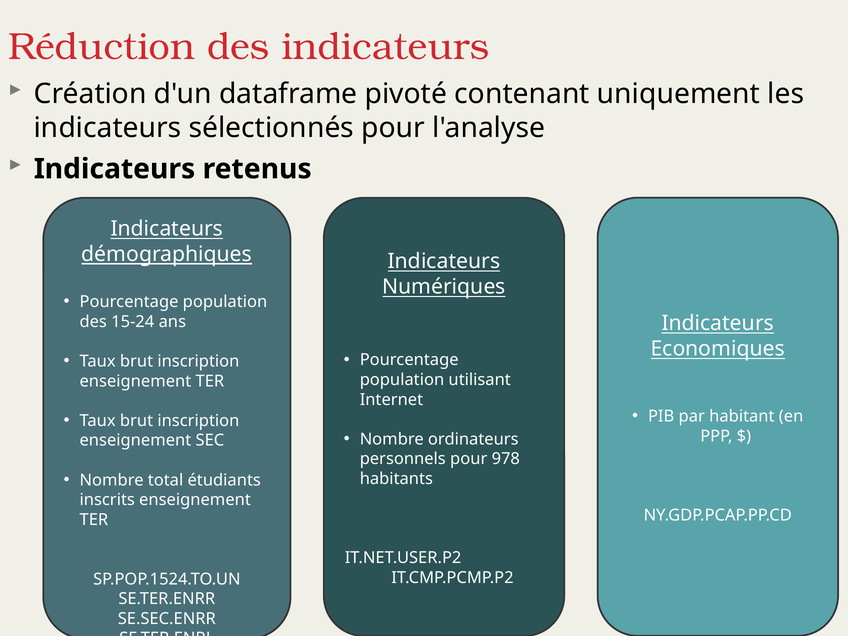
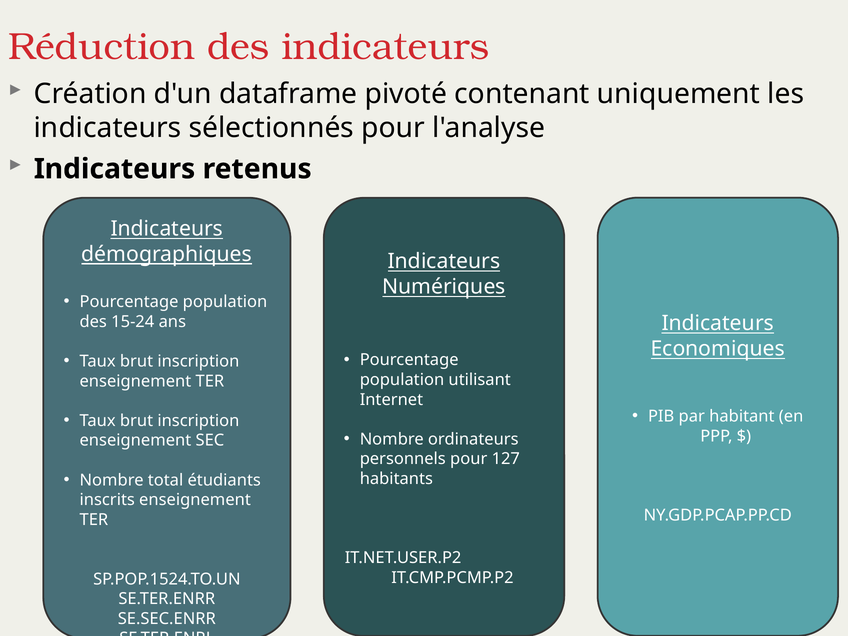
978: 978 -> 127 (506, 459)
